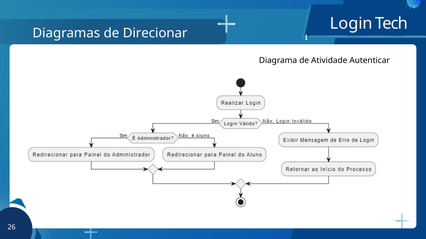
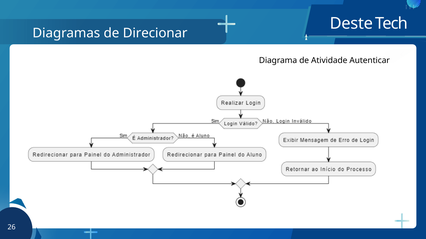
Login: Login -> Deste (351, 24)
